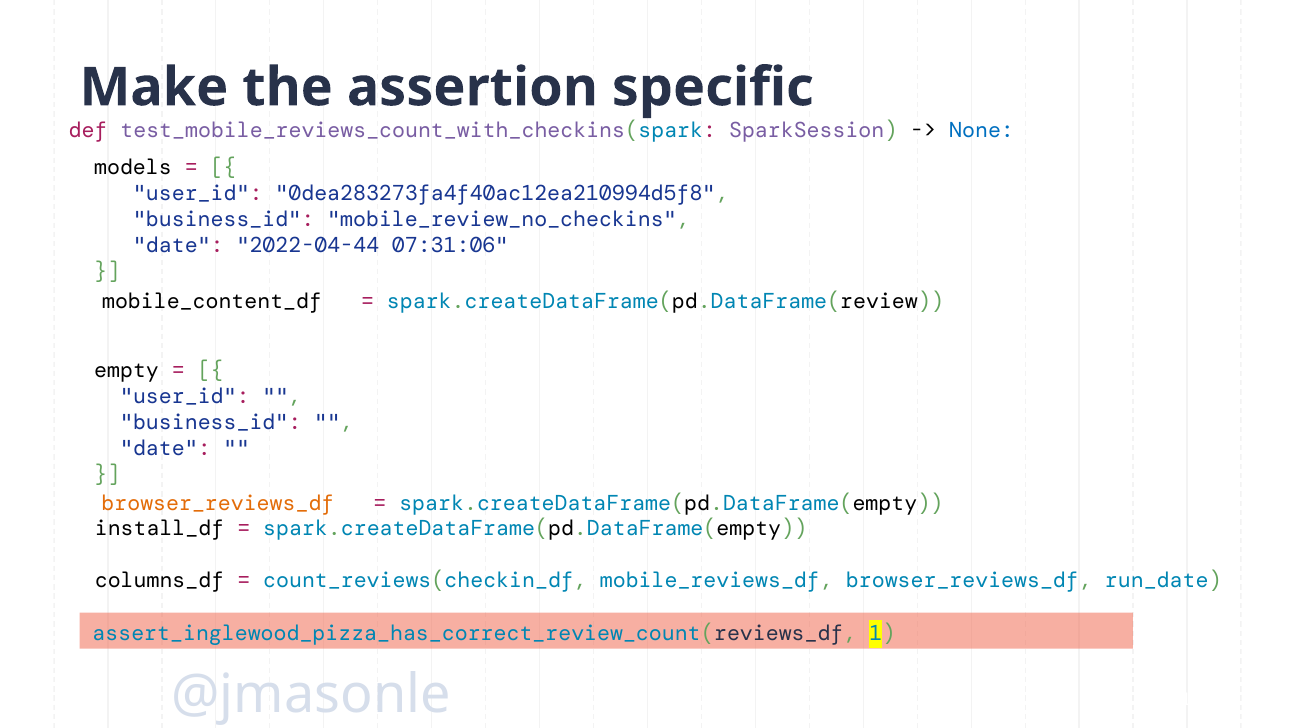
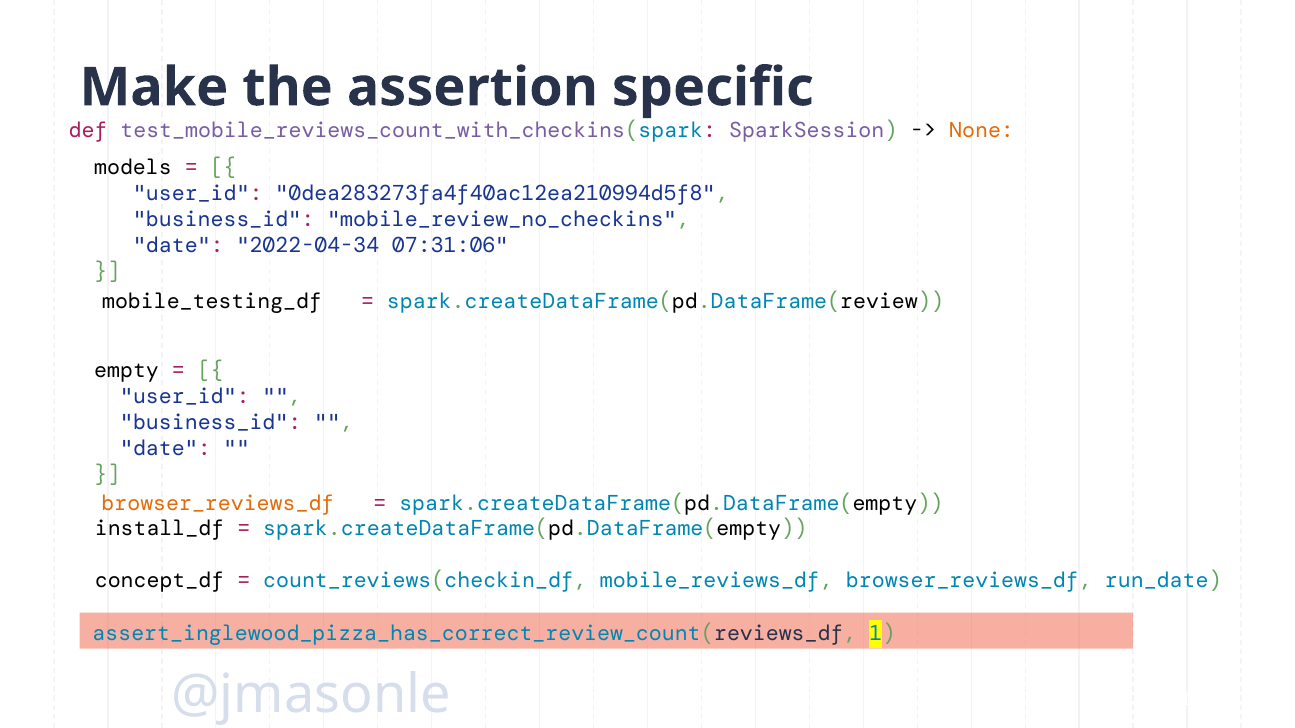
None colour: blue -> orange (982, 130)
2022-04-44: 2022-04-44 -> 2022-04-34 (308, 245)
mobile_content_df: mobile_content_df -> mobile_testing_df (212, 301)
columns_df: columns_df -> concept_df (160, 580)
